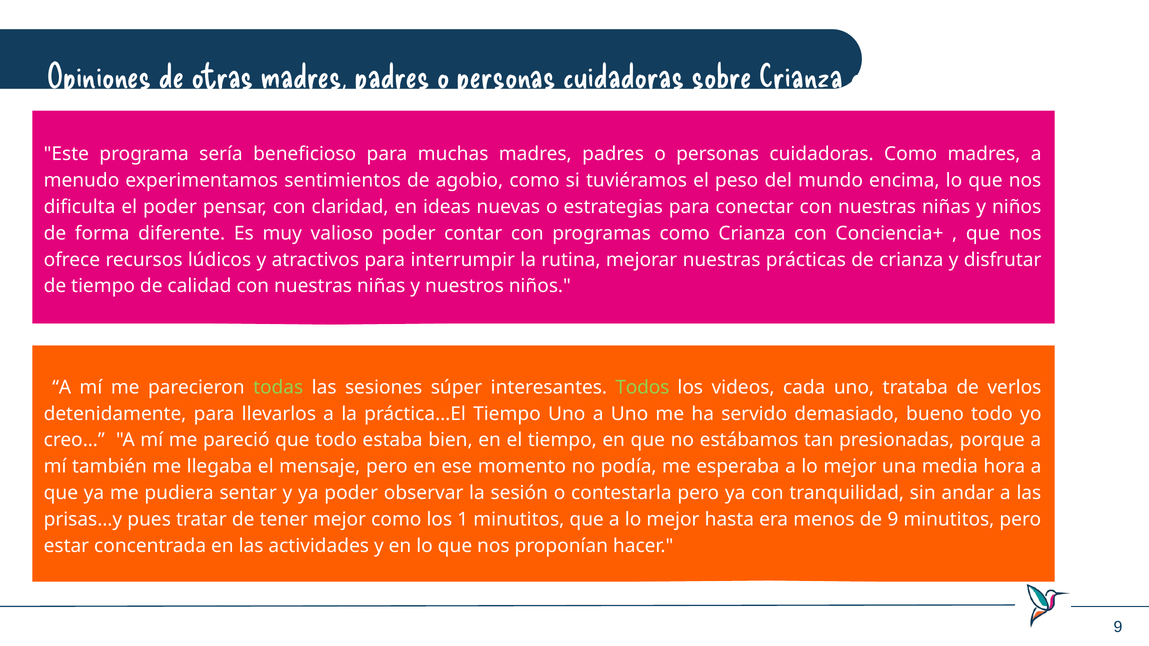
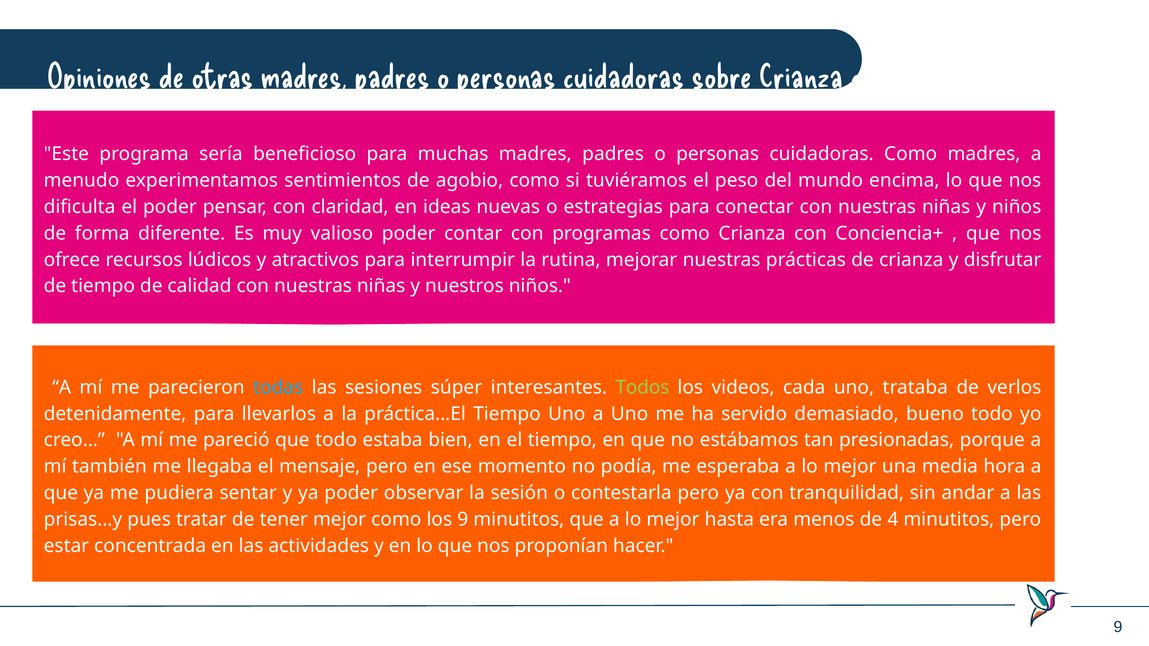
todas colour: light green -> light blue (278, 388)
los 1: 1 -> 9 (463, 520)
de 9: 9 -> 4 (893, 520)
